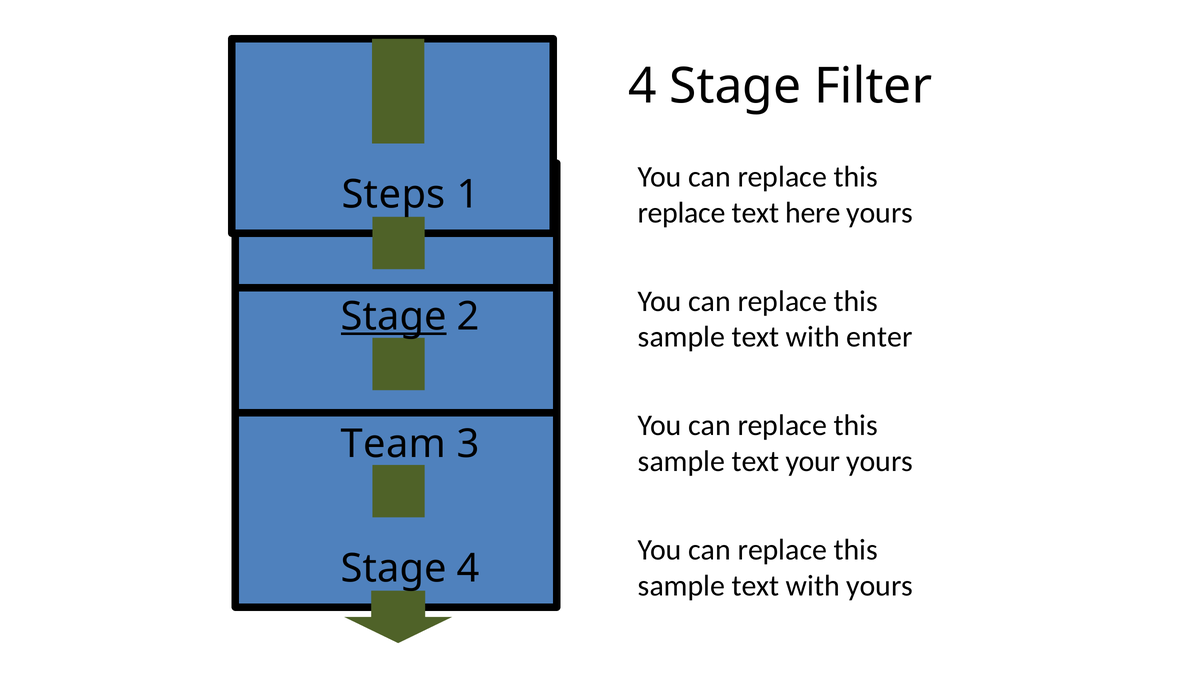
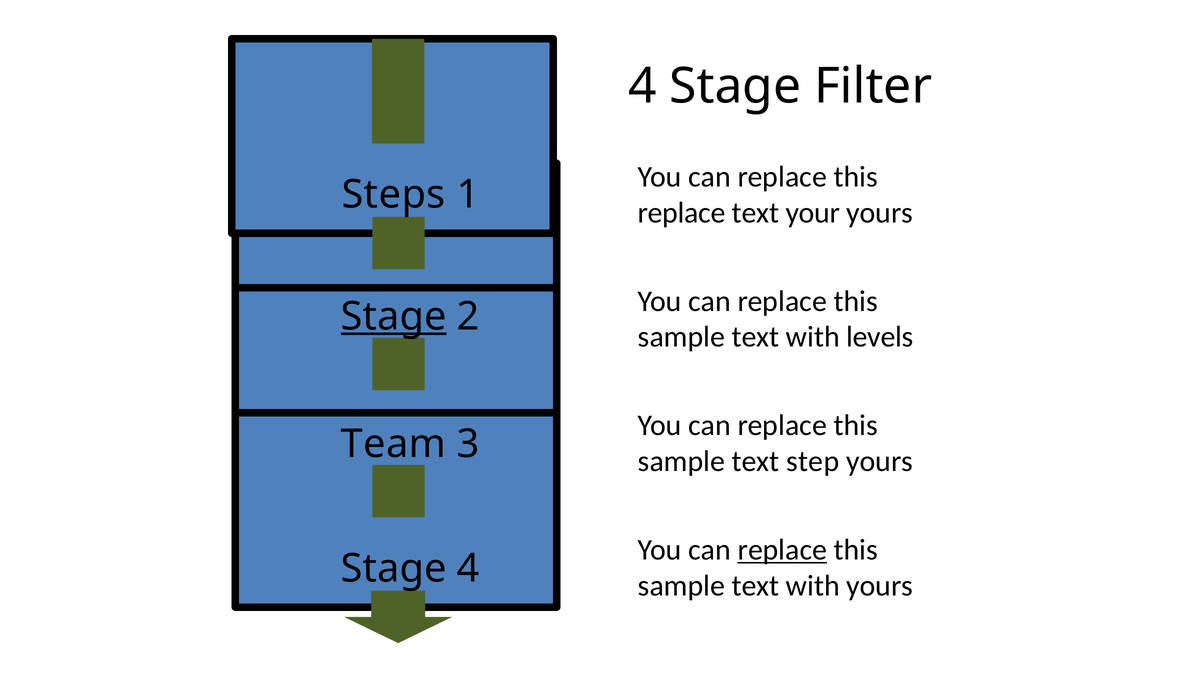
here: here -> your (813, 213)
enter: enter -> levels (880, 337)
your: your -> step (813, 461)
replace underline: none -> present (782, 550)
